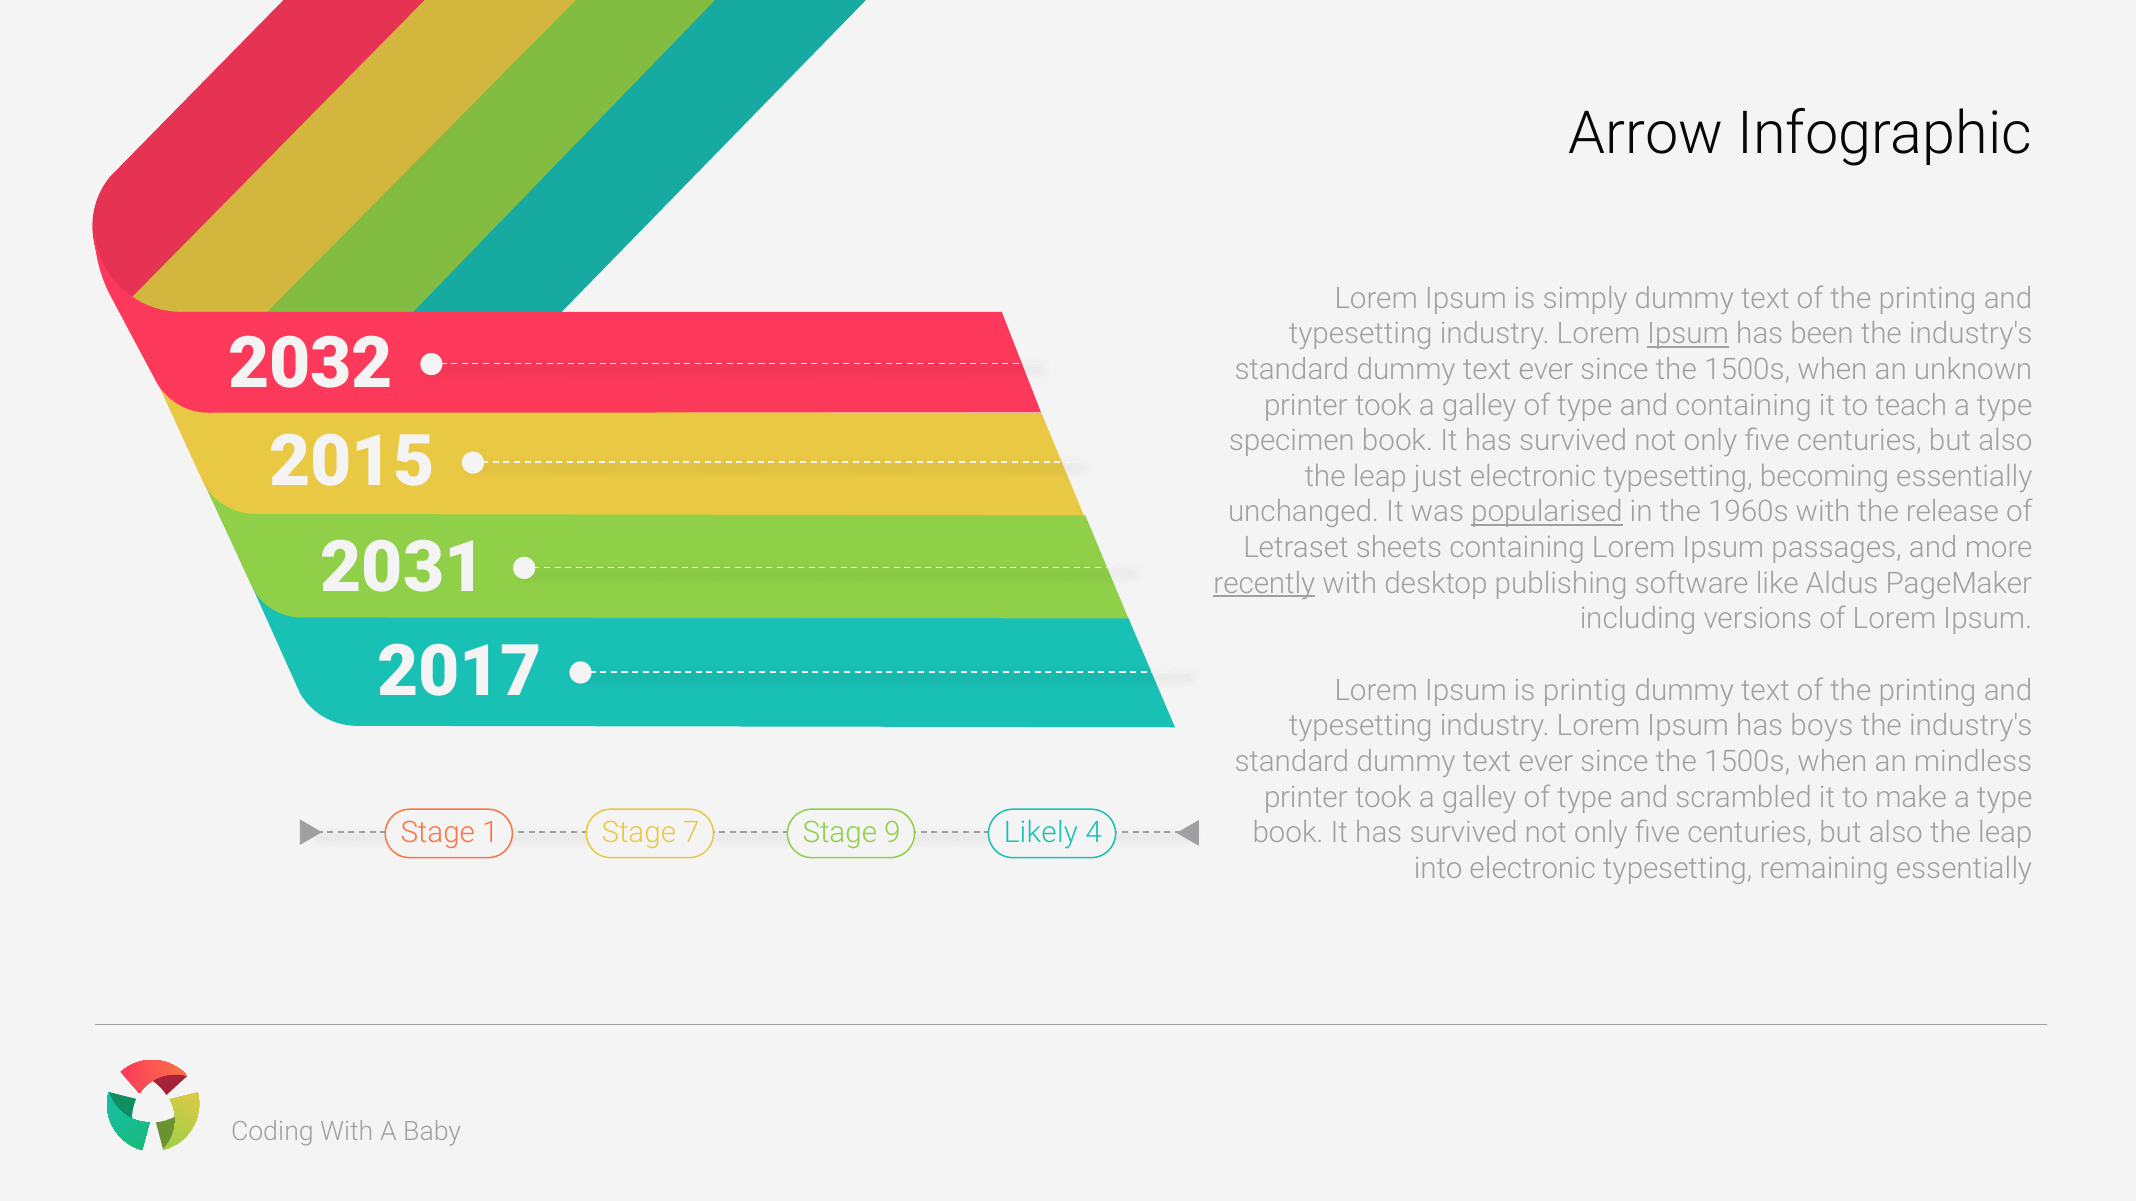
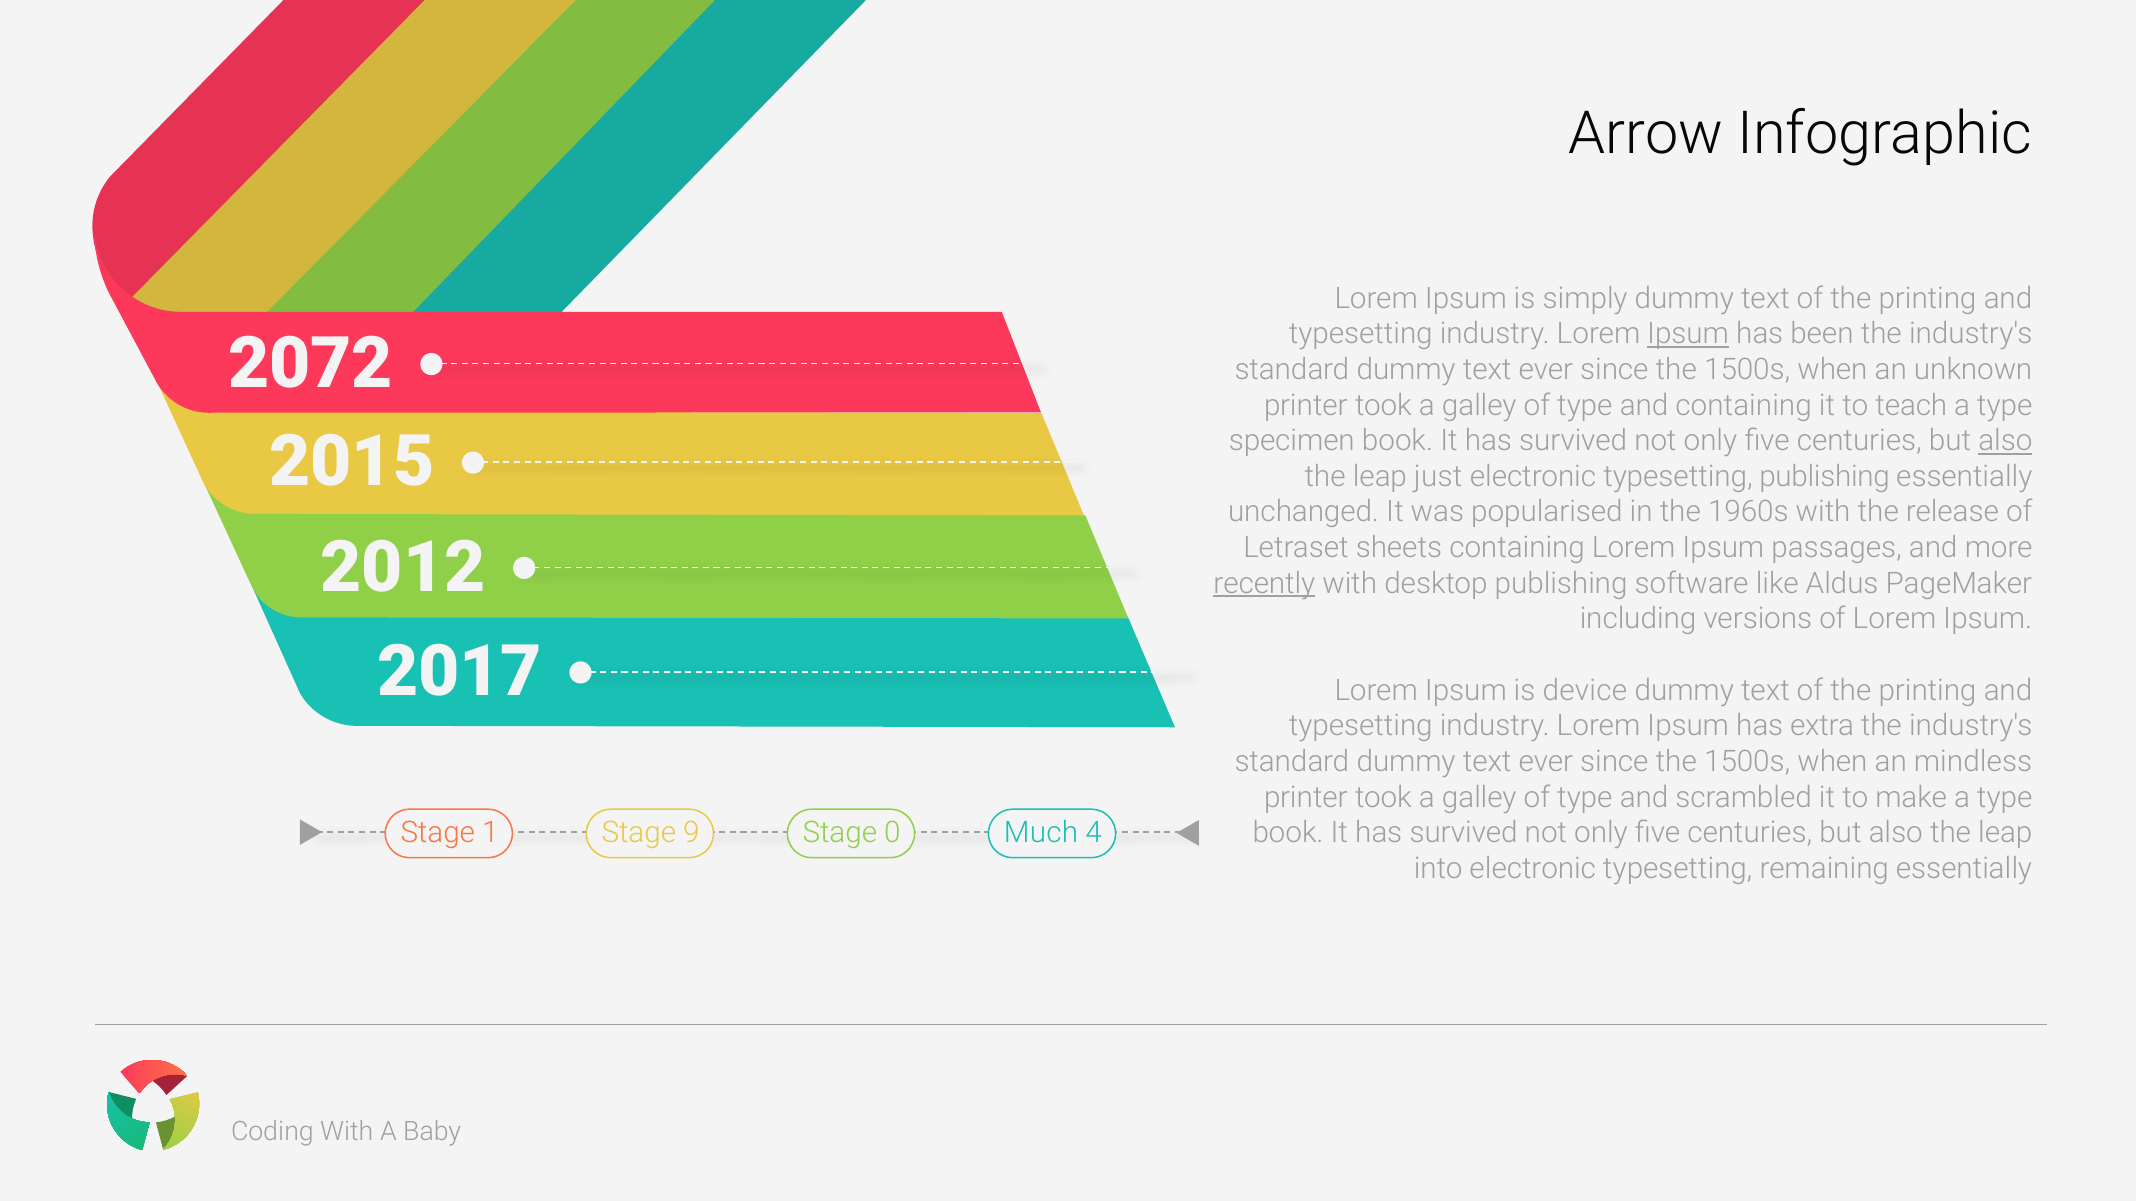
2032: 2032 -> 2072 (311, 364)
also underline: none -> present (2005, 441)
typesetting becoming: becoming -> publishing (1825, 477)
popularised underline: present -> none (1547, 512)
2031: 2031 -> 2012 (403, 568)
printig: printig -> device (1585, 691)
boys: boys -> extra (1822, 726)
7: 7 -> 9 (691, 833)
9: 9 -> 0 (892, 833)
Likely: Likely -> Much (1041, 833)
